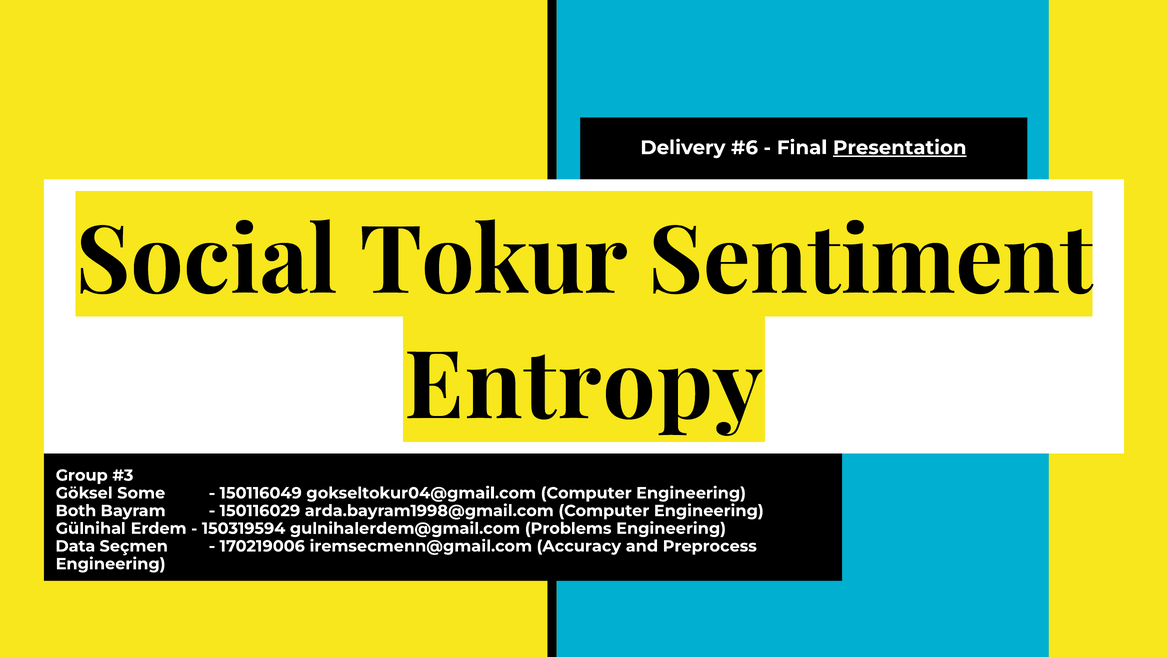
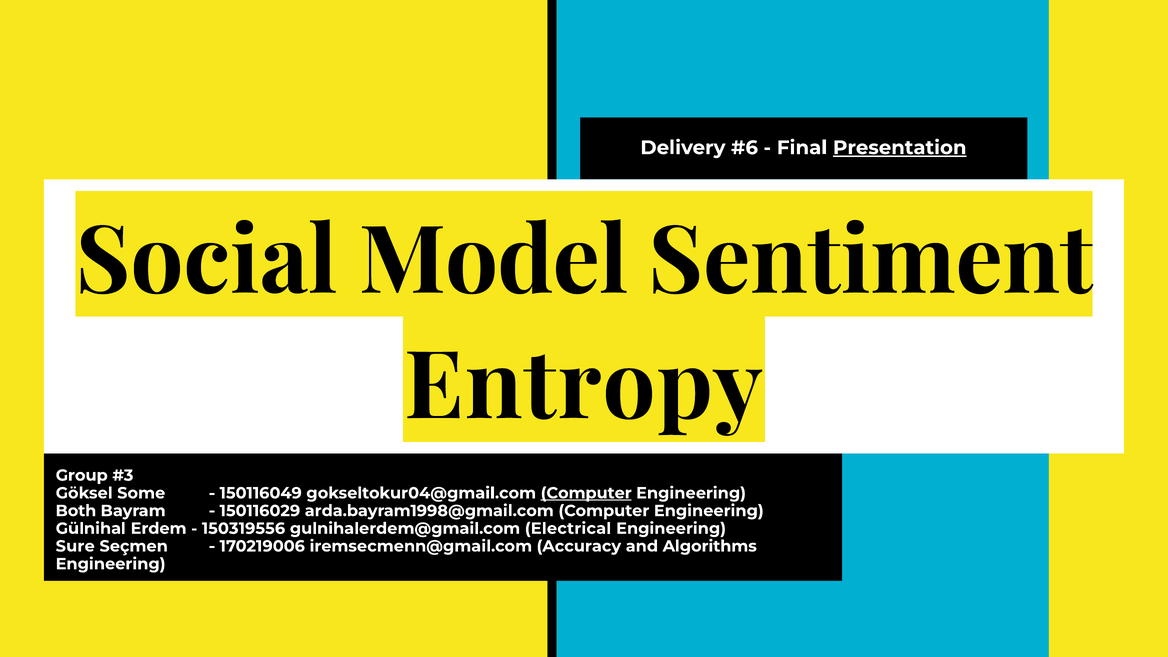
Tokur: Tokur -> Model (494, 262)
Computer underline: none -> present (586, 493)
150319594: 150319594 -> 150319556 (243, 529)
Problems: Problems -> Electrical (568, 529)
Data: Data -> Sure (75, 546)
Preprocess: Preprocess -> Algorithms (710, 546)
